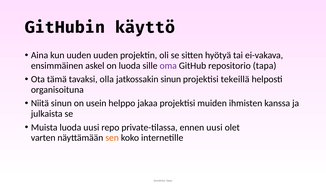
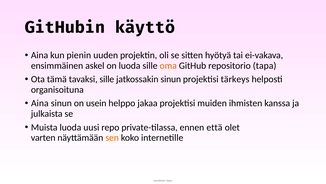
kun uuden: uuden -> pienin (79, 55)
oma colour: purple -> orange (168, 65)
tavaksi olla: olla -> sille (107, 79)
tekeillä: tekeillä -> tärkeys (235, 79)
Niitä: Niitä -> Aina (40, 103)
ennen uusi: uusi -> että (214, 127)
